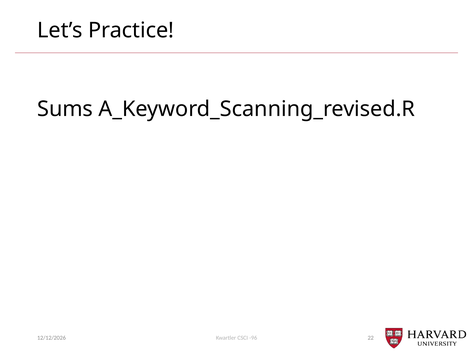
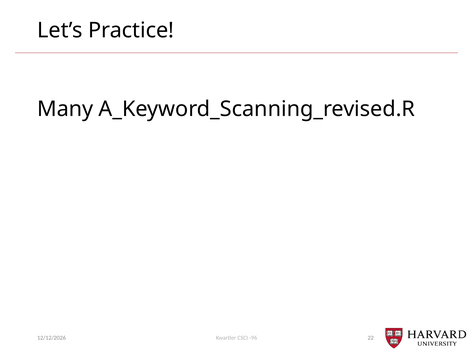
Sums: Sums -> Many (65, 109)
